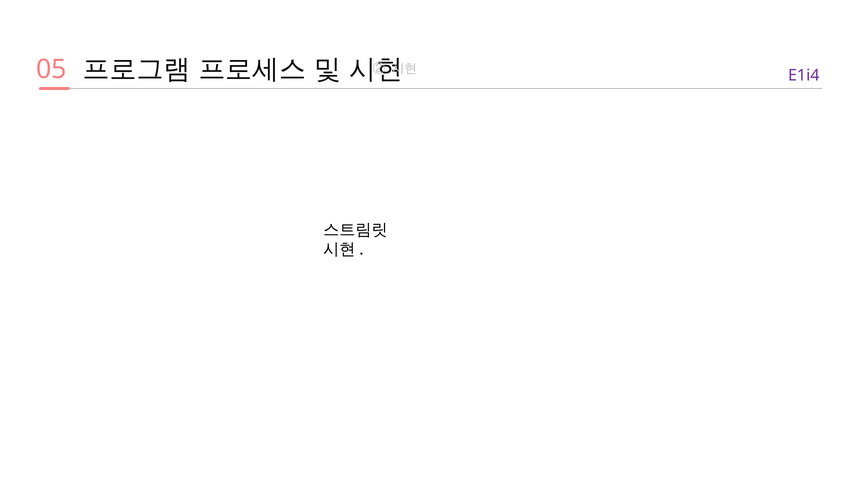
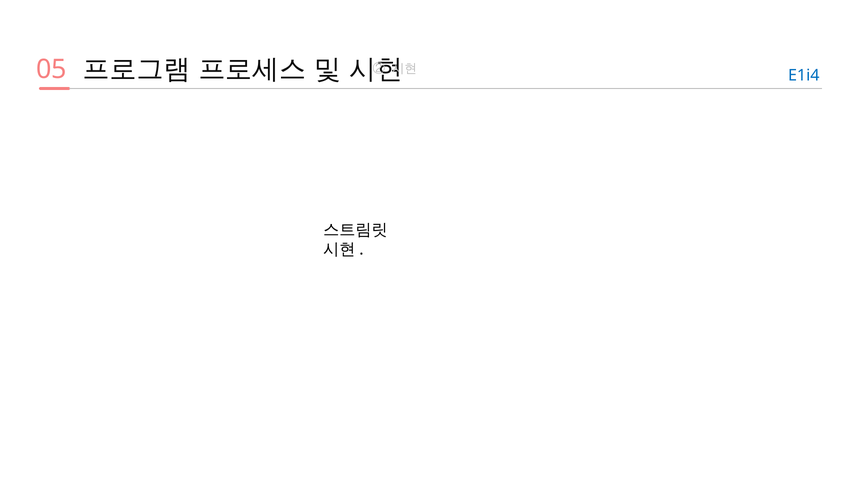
E1i4 colour: purple -> blue (804, 76)
